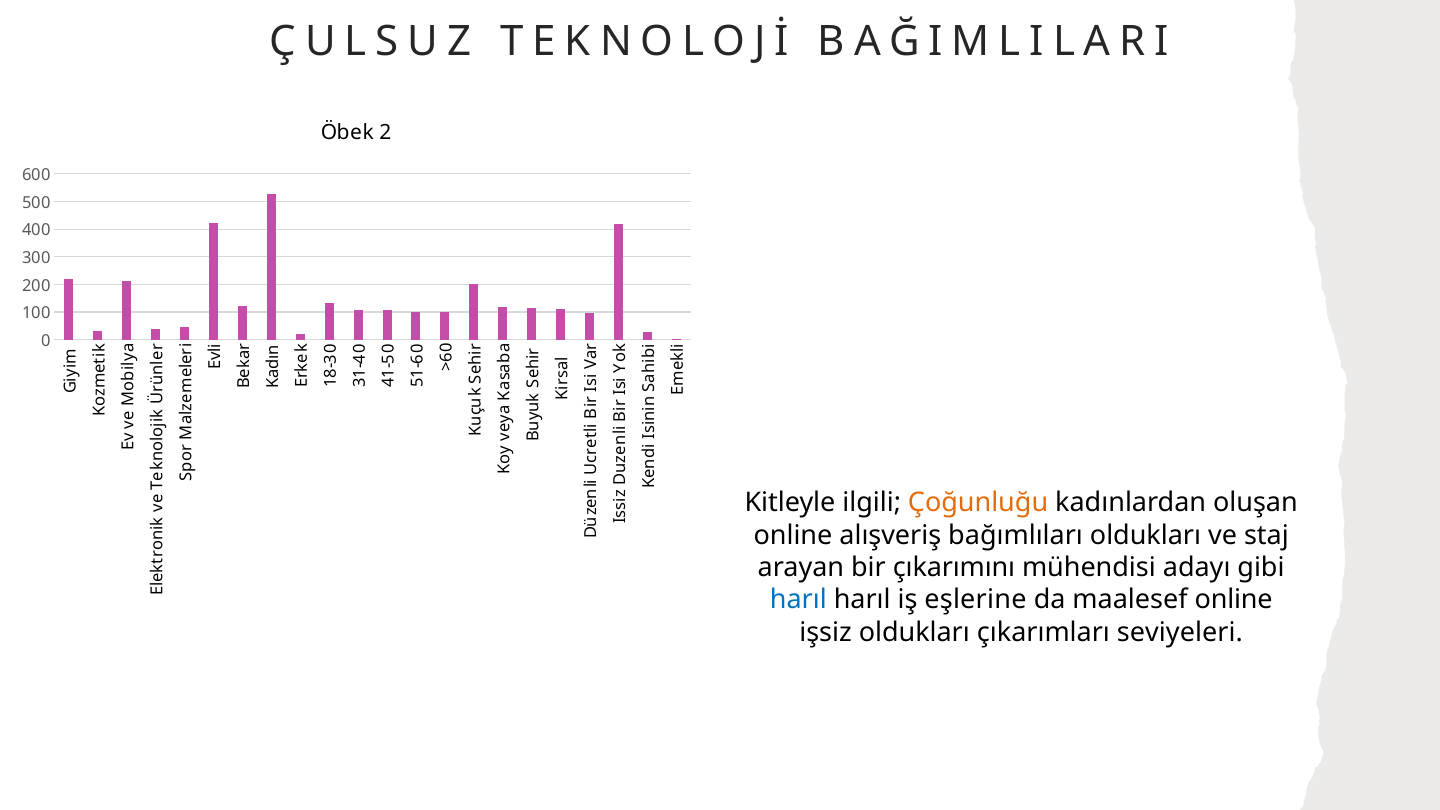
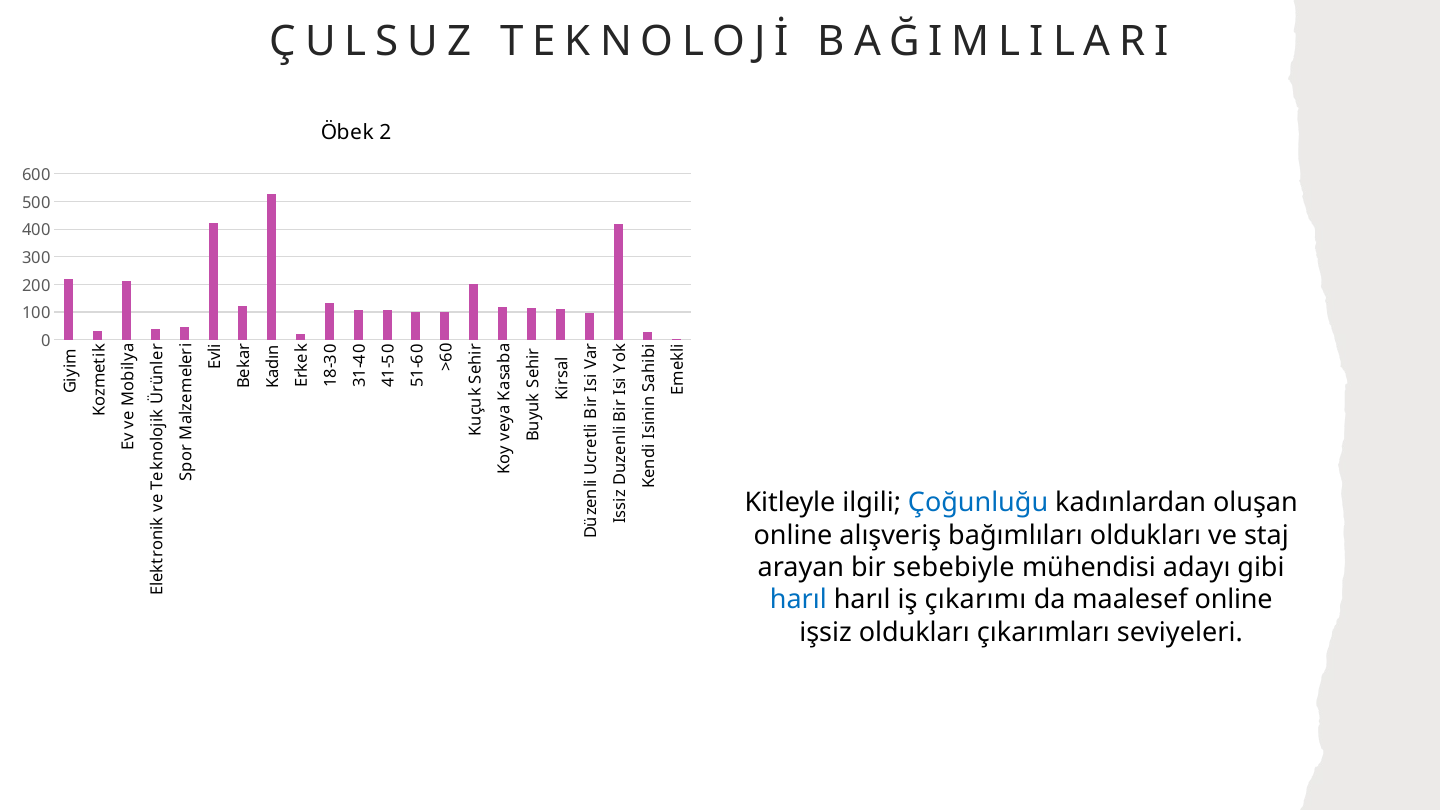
Çoğunluğu colour: orange -> blue (978, 503)
çıkarımını: çıkarımını -> sebebiyle (954, 568)
eşlerine: eşlerine -> çıkarımı (975, 600)
